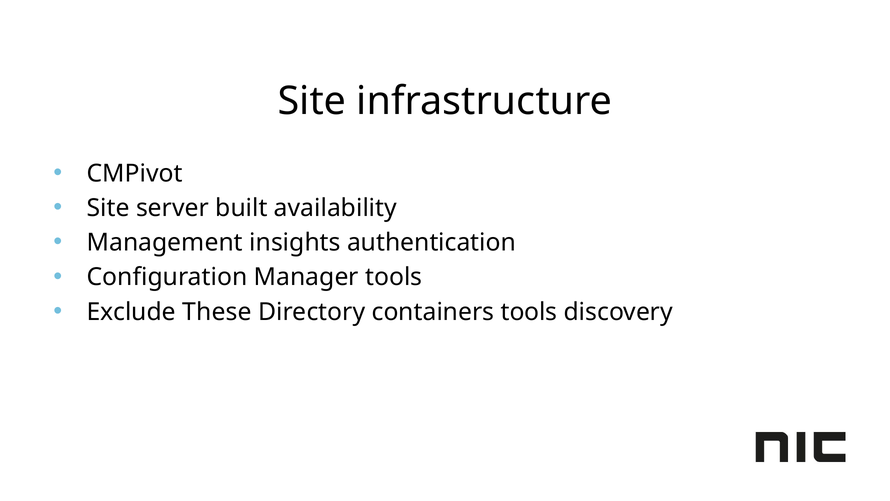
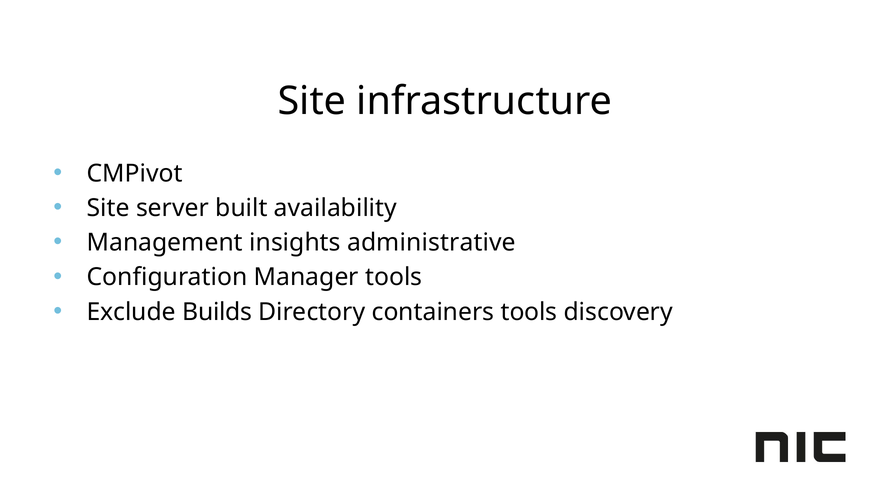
authentication: authentication -> administrative (431, 242)
These: These -> Builds (217, 312)
